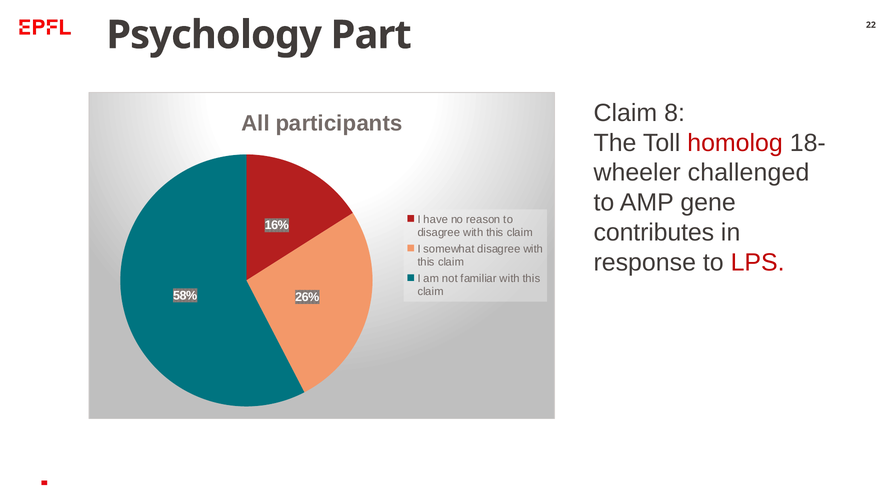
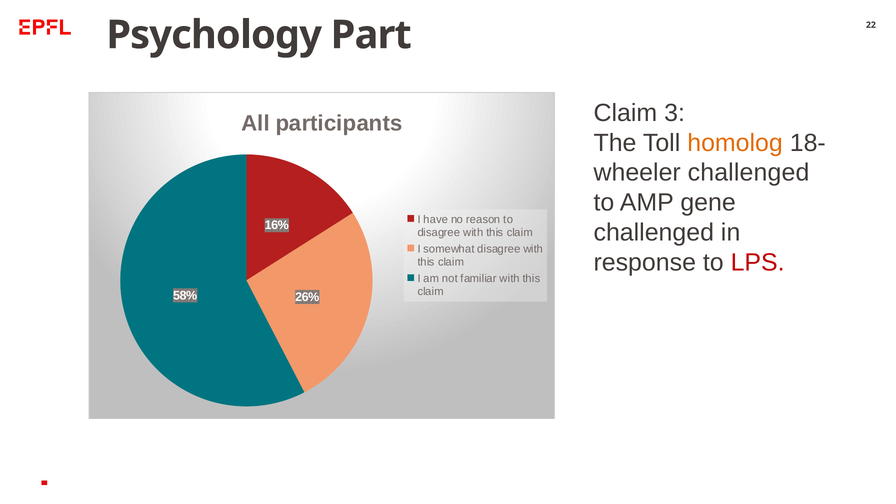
8: 8 -> 3 (675, 113)
homolog colour: red -> orange (735, 143)
contributes: contributes -> challenged (654, 232)
